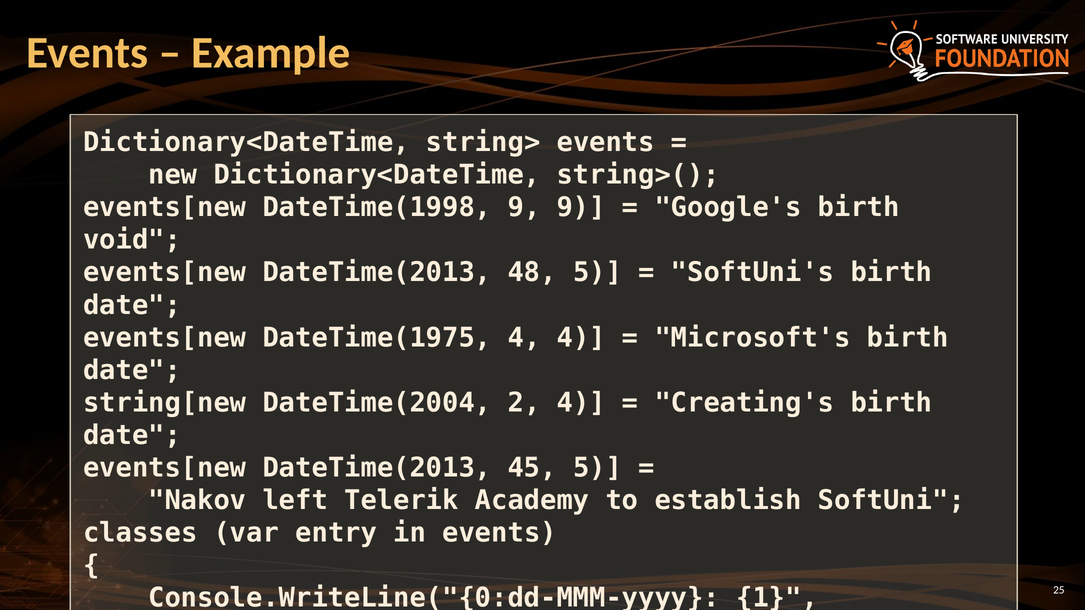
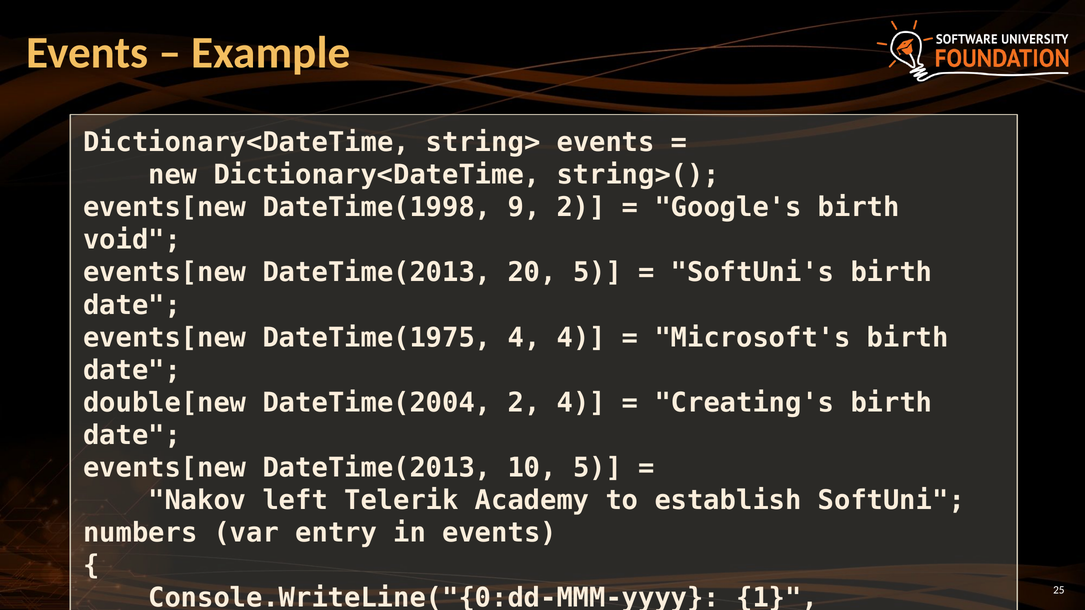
9 9: 9 -> 2 (581, 208)
48: 48 -> 20 (532, 273)
string[new: string[new -> double[new (165, 403)
45: 45 -> 10 (532, 468)
classes: classes -> numbers (140, 533)
